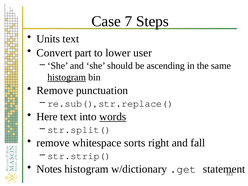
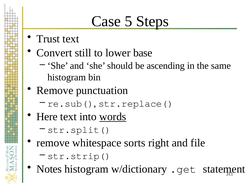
7: 7 -> 5 (128, 21)
Units: Units -> Trust (48, 39)
part: part -> still (83, 53)
user: user -> base (143, 53)
histogram underline: present -> none (67, 77)
fall: fall -> file (198, 143)
